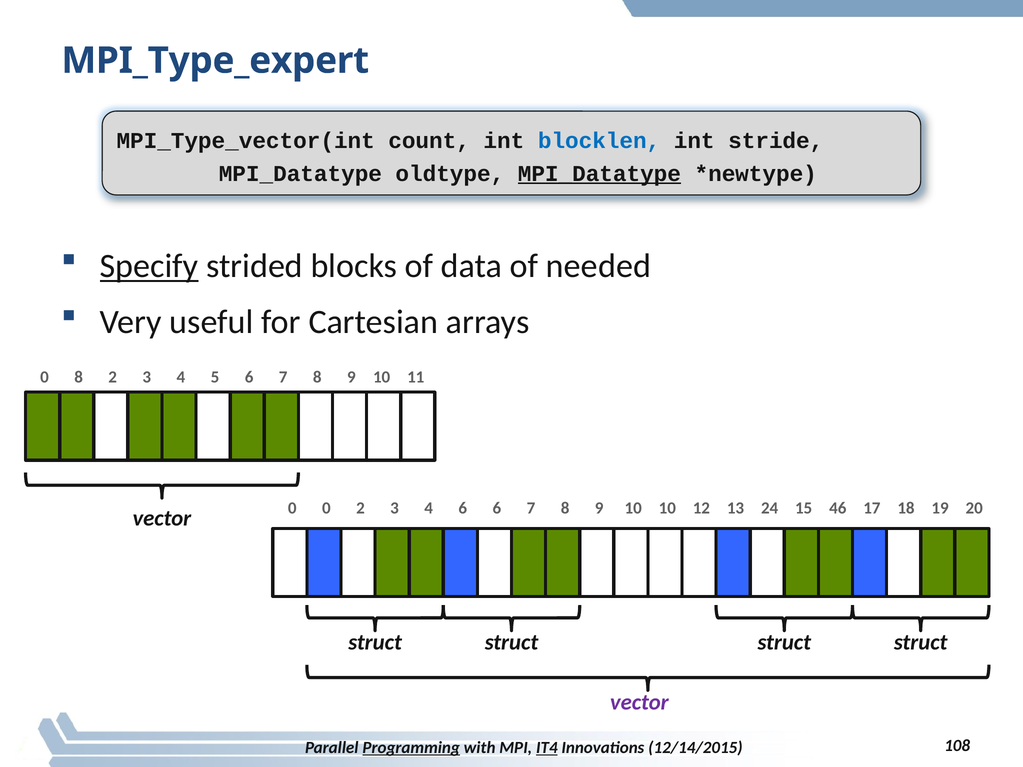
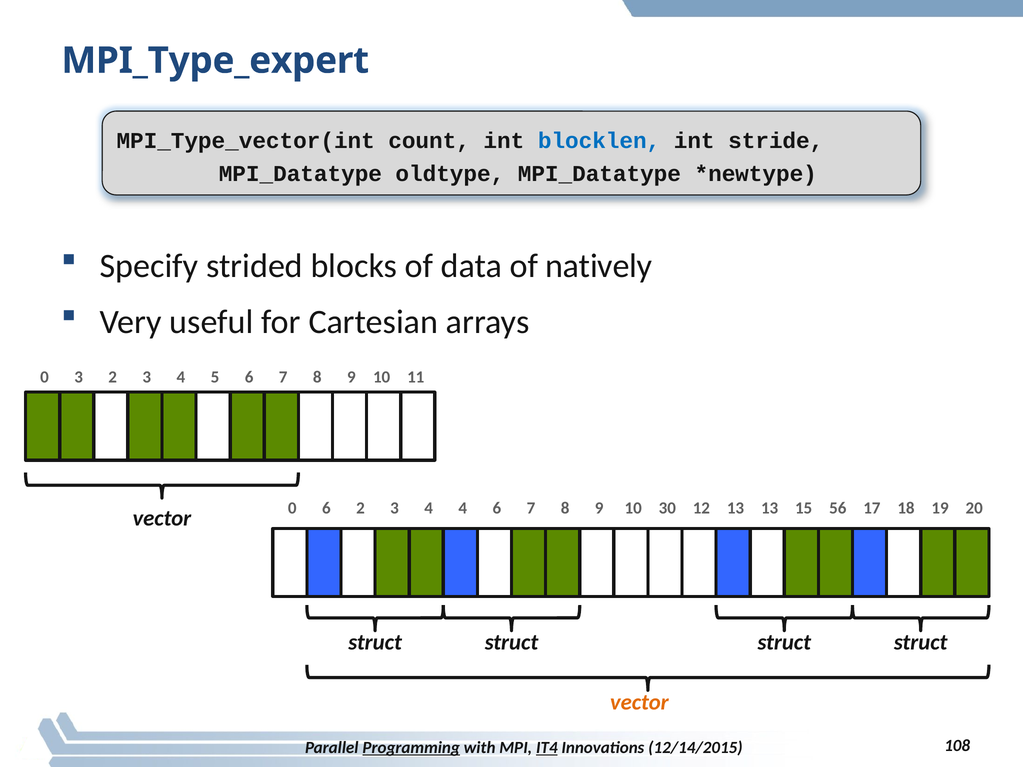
MPI_Datatype underline: present -> none (599, 174)
Specify underline: present -> none (149, 266)
needed: needed -> natively (599, 266)
0 8: 8 -> 3 (79, 377)
0 0: 0 -> 6 (326, 508)
4 6: 6 -> 4 (463, 508)
10 10: 10 -> 30 (667, 508)
13 24: 24 -> 13 (770, 508)
46: 46 -> 56 (838, 508)
vector colour: purple -> orange (639, 702)
